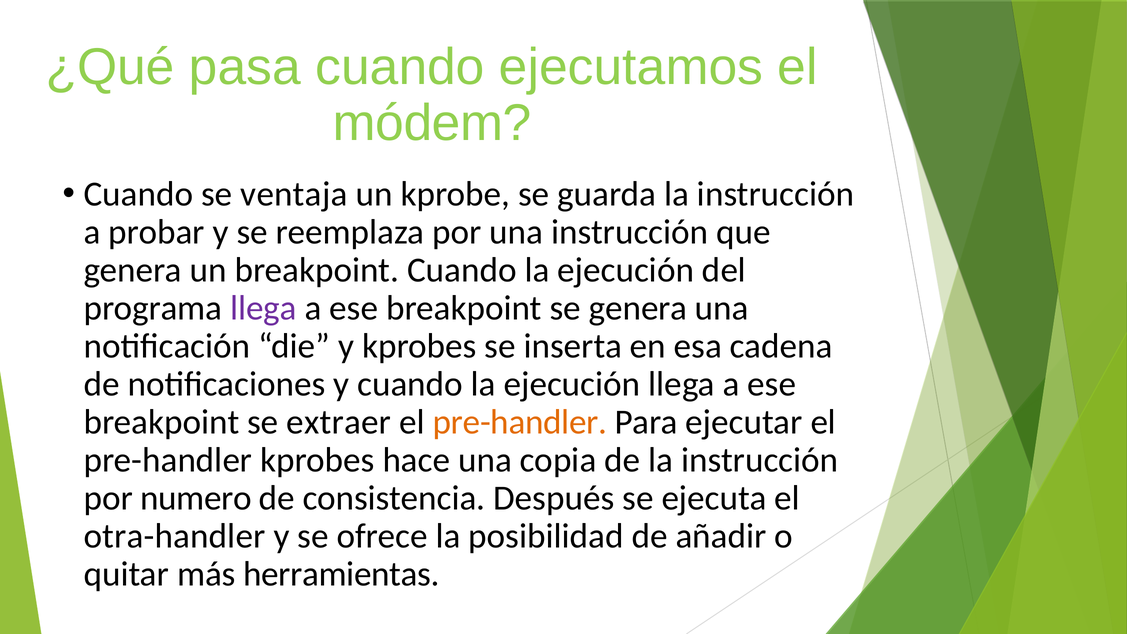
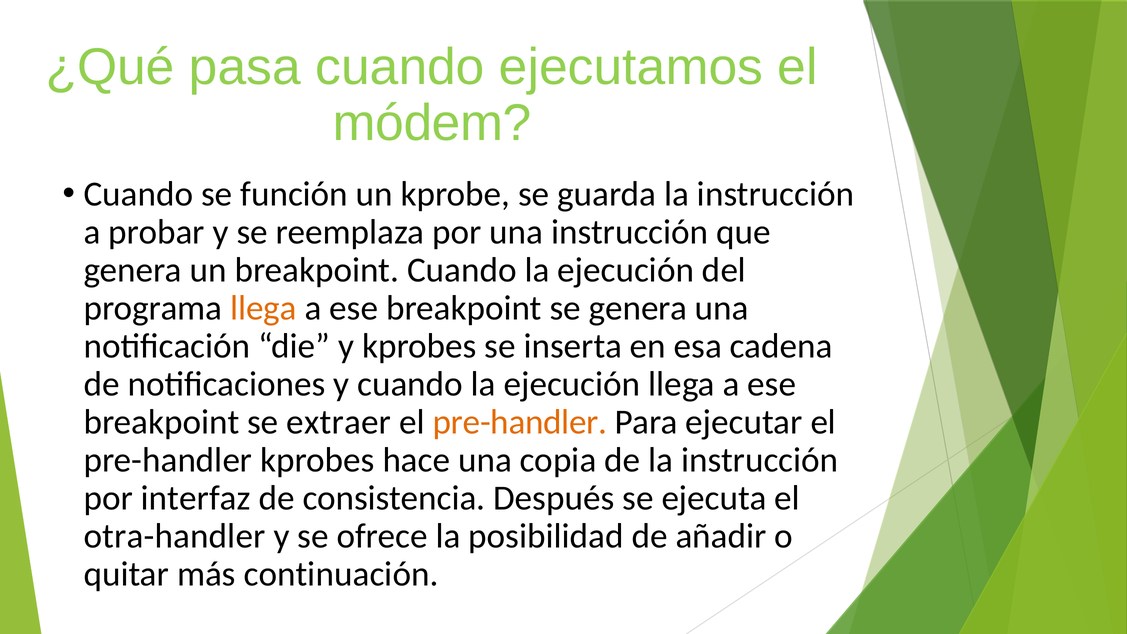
ventaja: ventaja -> función (294, 194)
llega colour: purple -> orange (263, 308)
numero: numero -> interfaz (196, 498)
herramientas: herramientas -> continuación (341, 574)
